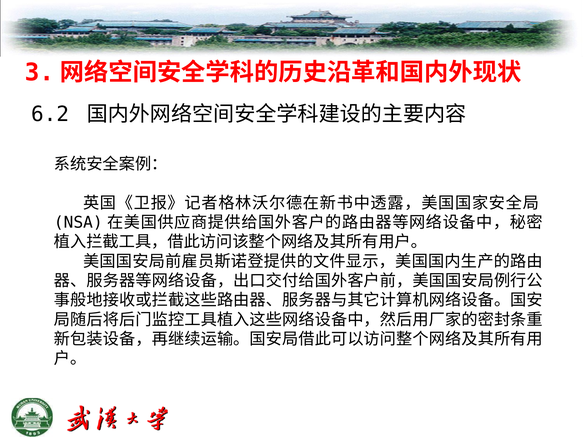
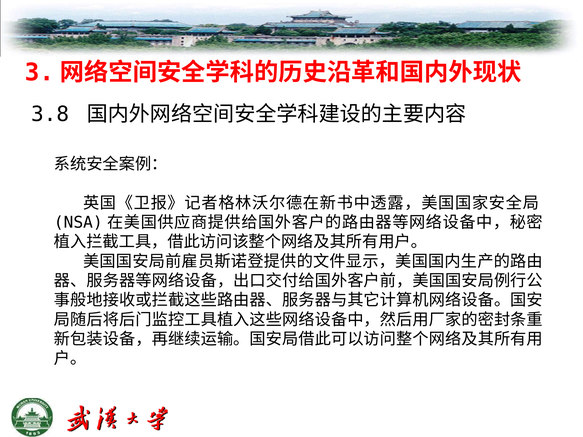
6.2: 6.2 -> 3.8 (50, 114)
